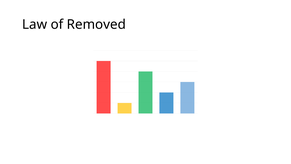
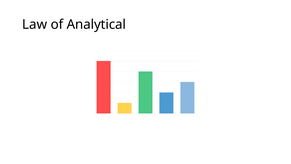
Removed: Removed -> Analytical (96, 24)
